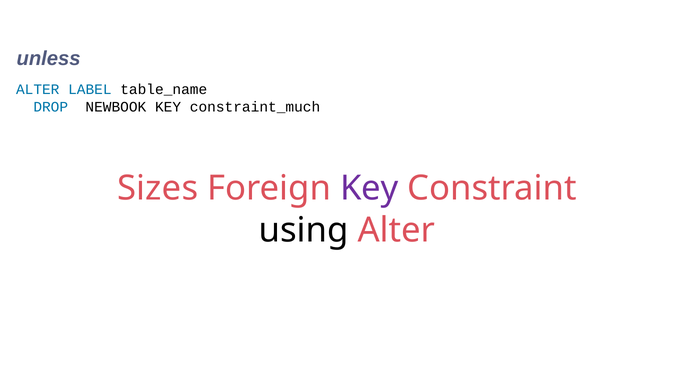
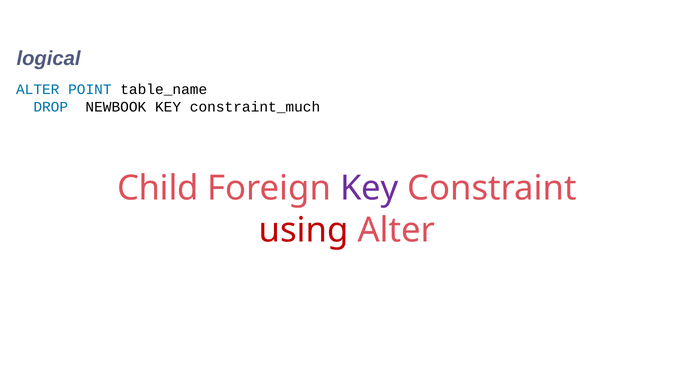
unless: unless -> logical (49, 59)
LABEL: LABEL -> POINT (90, 89)
Sizes: Sizes -> Child (158, 188)
using colour: black -> red (304, 230)
